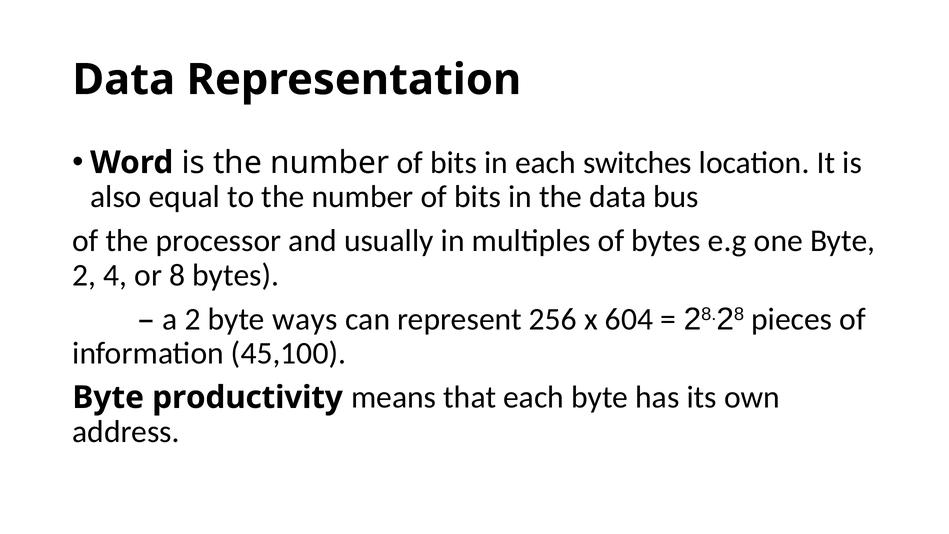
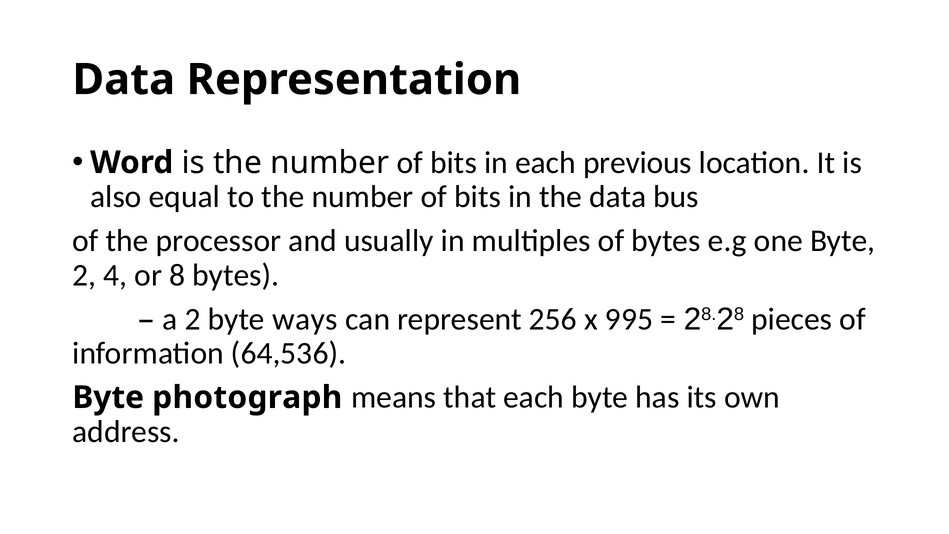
switches: switches -> previous (637, 163)
604: 604 -> 995 (629, 319)
45,100: 45,100 -> 64,536 (289, 353)
productivity: productivity -> photograph (247, 397)
